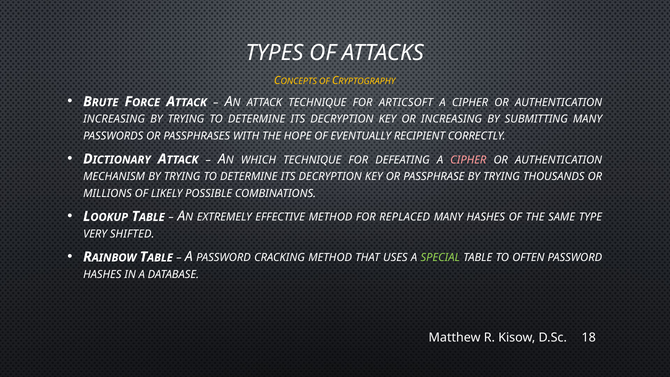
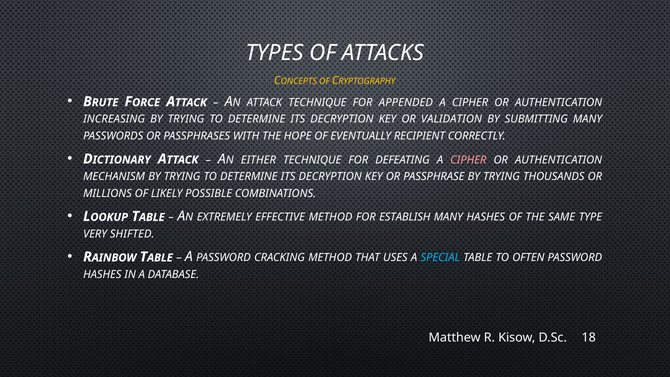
ARTICSOFT: ARTICSOFT -> APPENDED (406, 102)
OR INCREASING: INCREASING -> VALIDATION (451, 119)
WHICH: WHICH -> EITHER (258, 160)
REPLACED: REPLACED -> ESTABLISH (405, 217)
SPECIAL colour: light green -> light blue (440, 258)
